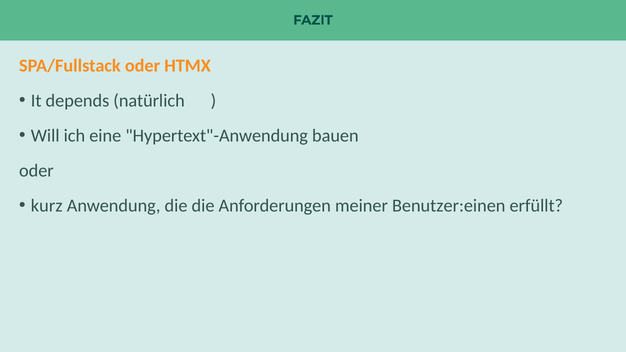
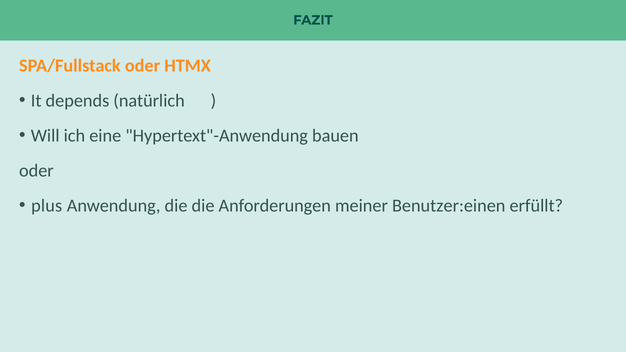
kurz: kurz -> plus (47, 206)
